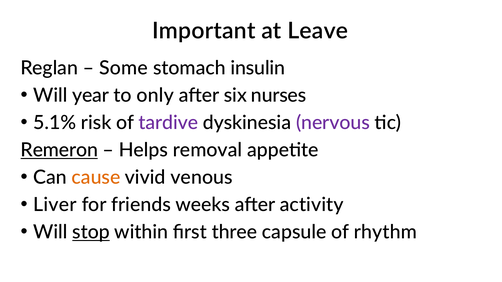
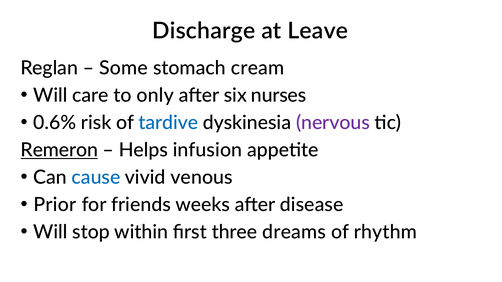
Important: Important -> Discharge (204, 31)
insulin: insulin -> cream (258, 68)
year: year -> care (90, 96)
5.1%: 5.1% -> 0.6% (55, 123)
tardive colour: purple -> blue (168, 123)
removal: removal -> infusion (208, 150)
cause colour: orange -> blue (96, 178)
Liver: Liver -> Prior (55, 205)
activity: activity -> disease (312, 205)
stop underline: present -> none (91, 232)
capsule: capsule -> dreams (294, 232)
